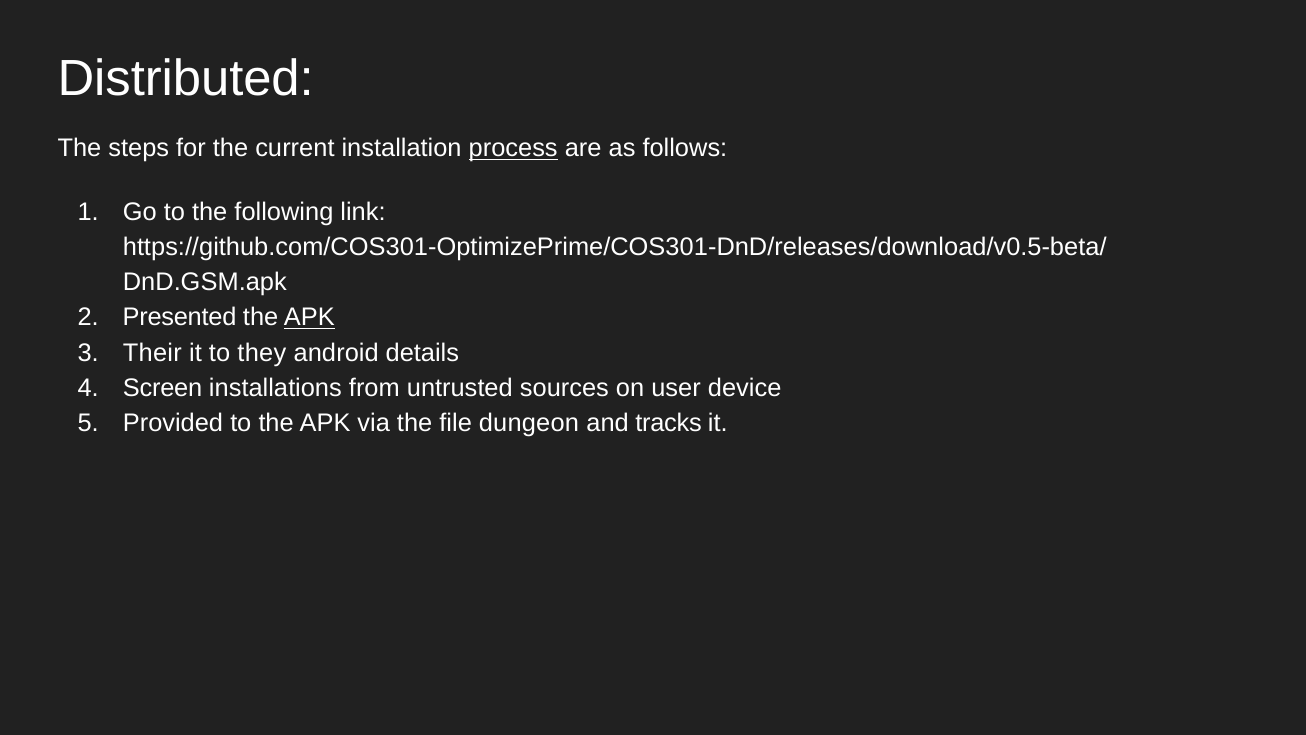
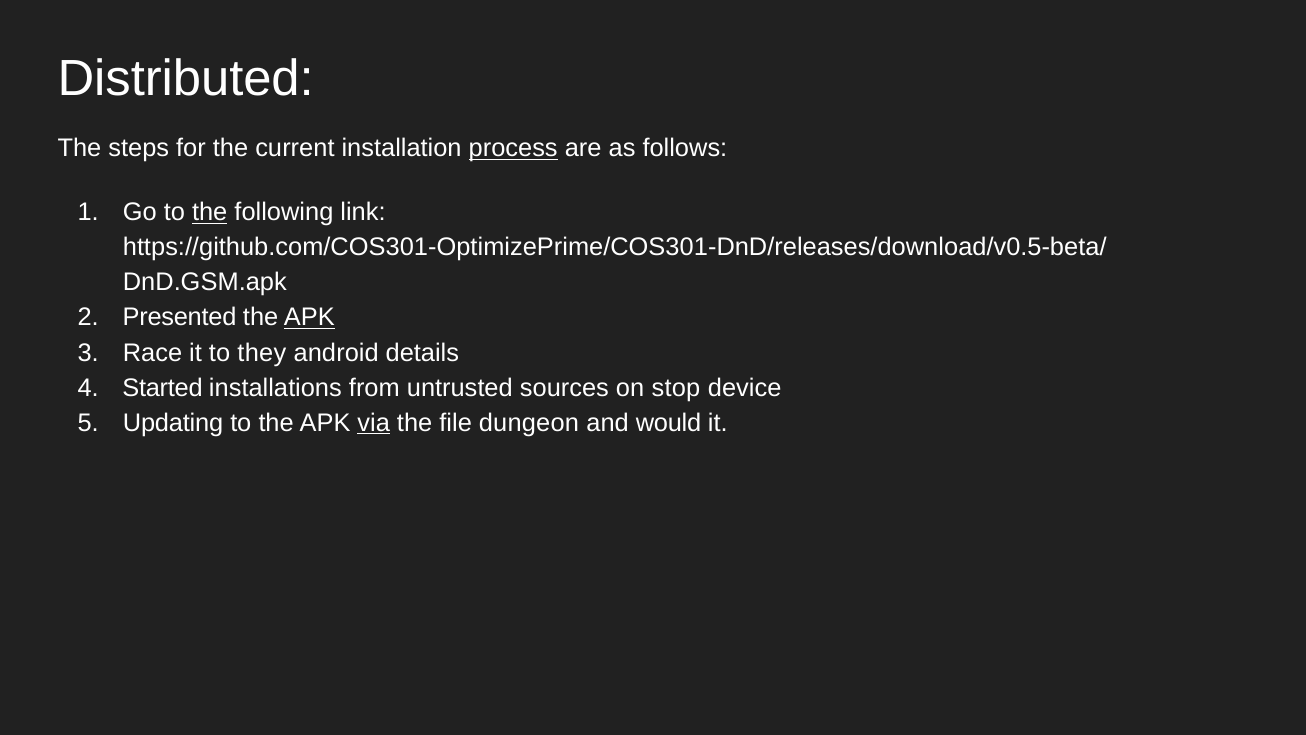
the underline: none -> present (210, 212)
Their: Their -> Race (153, 352)
Screen: Screen -> Started (163, 387)
user: user -> stop (676, 387)
Provided: Provided -> Updating (173, 422)
via underline: none -> present (374, 422)
tracks: tracks -> would (668, 422)
